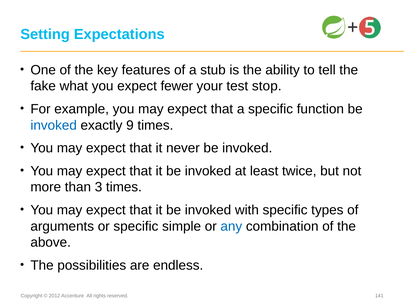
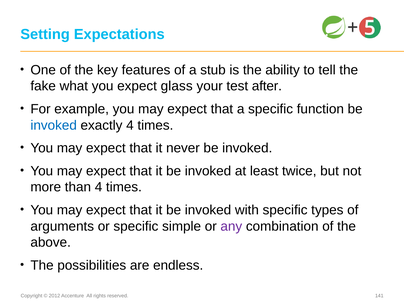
fewer: fewer -> glass (177, 86)
stop: stop -> after (267, 86)
exactly 9: 9 -> 4 (130, 125)
than 3: 3 -> 4 (99, 187)
any colour: blue -> purple (231, 226)
